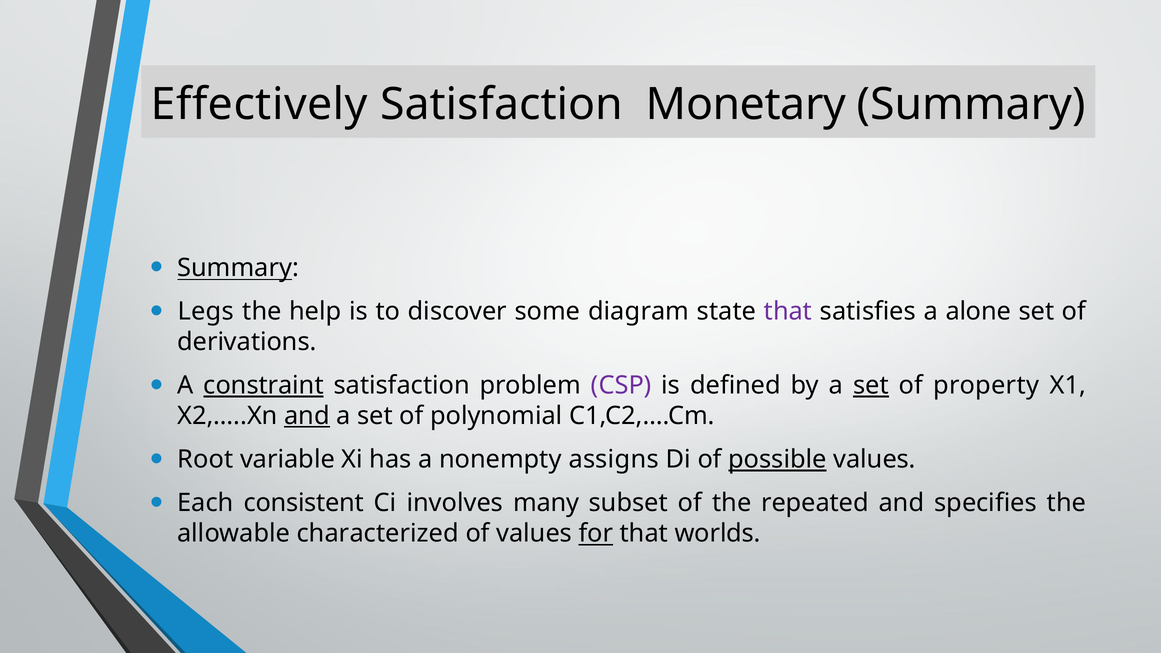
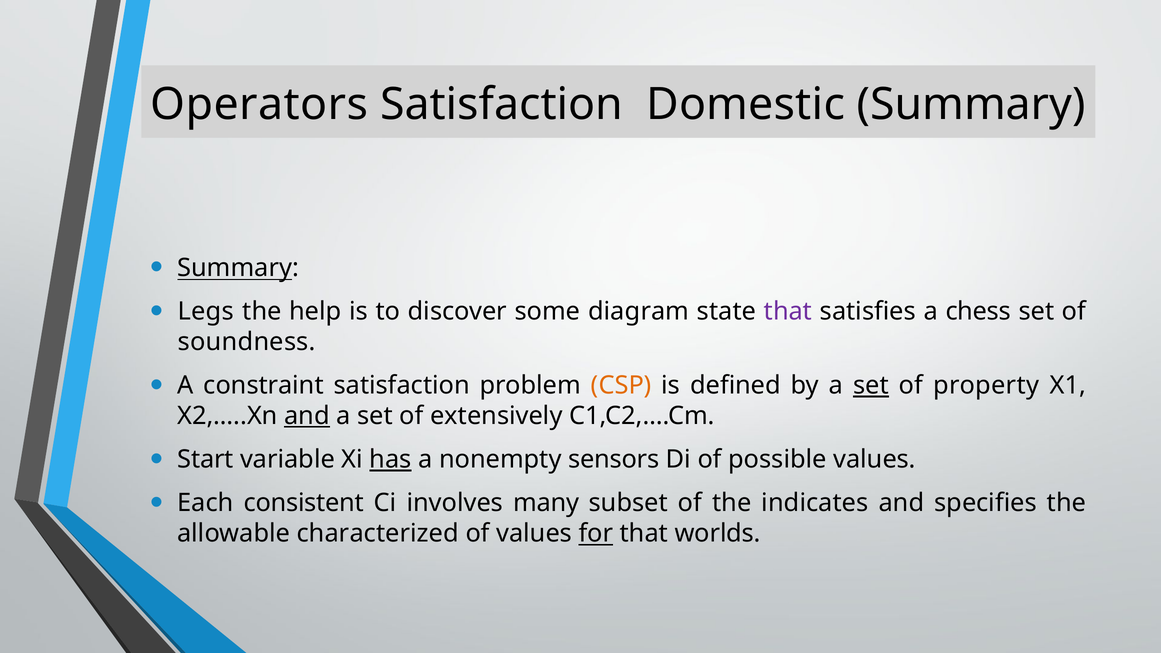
Effectively: Effectively -> Operators (259, 105)
Monetary: Monetary -> Domestic (746, 105)
alone: alone -> chess (978, 312)
derivations: derivations -> soundness (247, 342)
constraint underline: present -> none (264, 386)
CSP colour: purple -> orange (621, 386)
polynomial: polynomial -> extensively (496, 416)
Root: Root -> Start (205, 460)
has underline: none -> present (391, 460)
assigns: assigns -> sensors (614, 460)
possible underline: present -> none (777, 460)
repeated: repeated -> indicates (815, 503)
